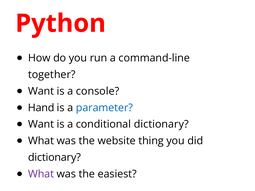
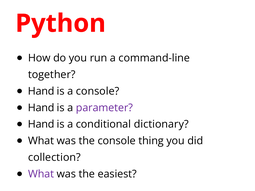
Want: Want -> Hand (41, 91)
parameter colour: blue -> purple (104, 108)
Want: Want -> Hand (41, 124)
the website: website -> console (117, 141)
dictionary: dictionary -> collection (54, 158)
